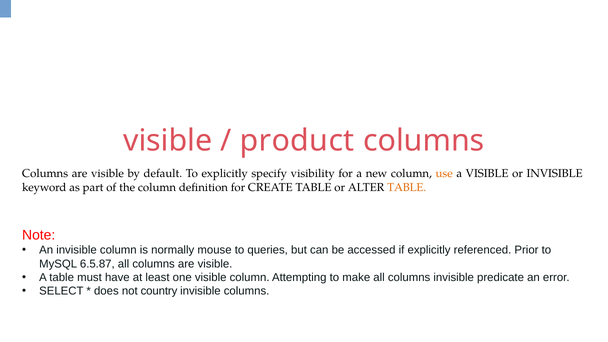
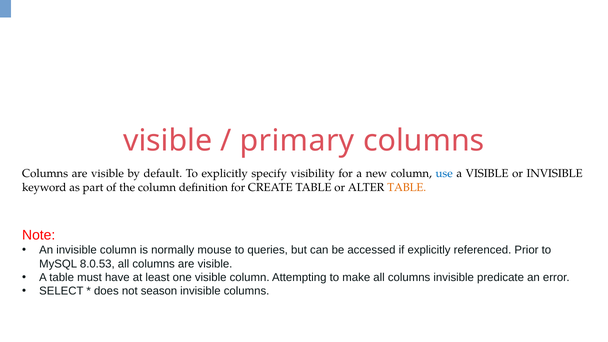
product: product -> primary (297, 141)
use colour: orange -> blue (444, 174)
6.5.87: 6.5.87 -> 8.0.53 (97, 264)
country: country -> season (159, 291)
